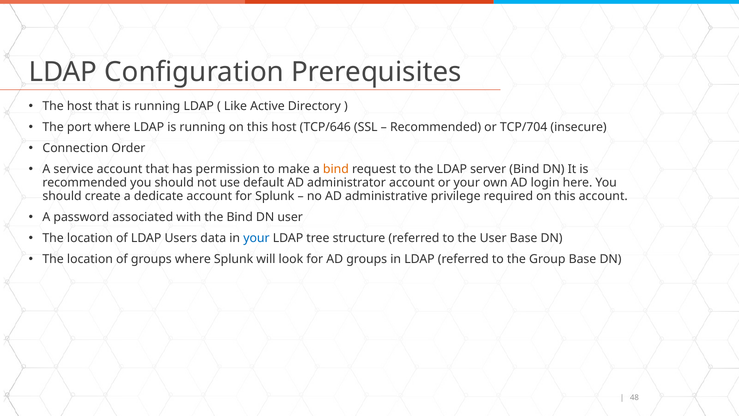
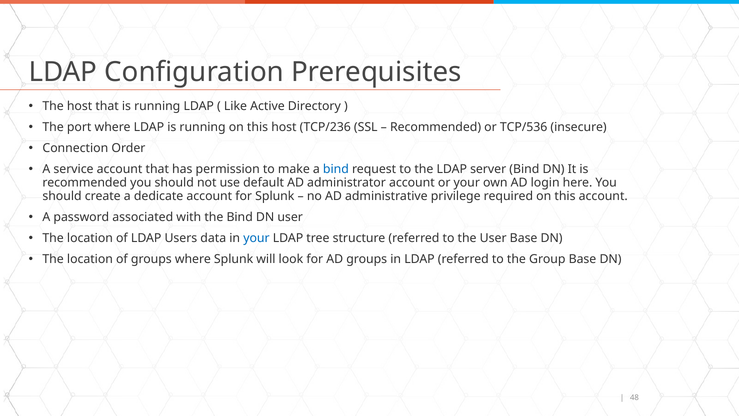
TCP/646: TCP/646 -> TCP/236 (325, 127)
TCP/704: TCP/704 -> TCP/536 (524, 127)
bind colour: orange -> blue (336, 169)
